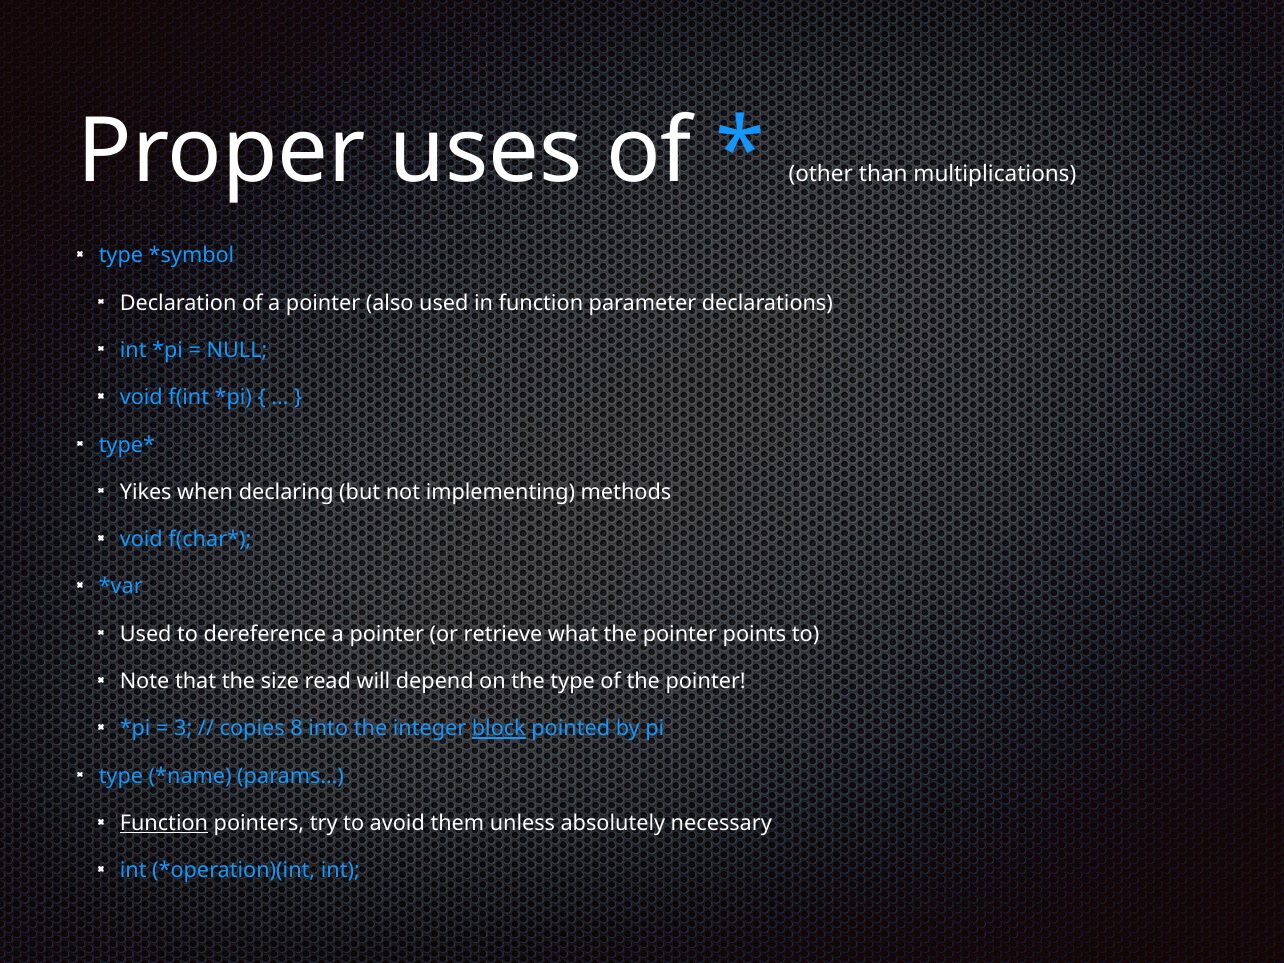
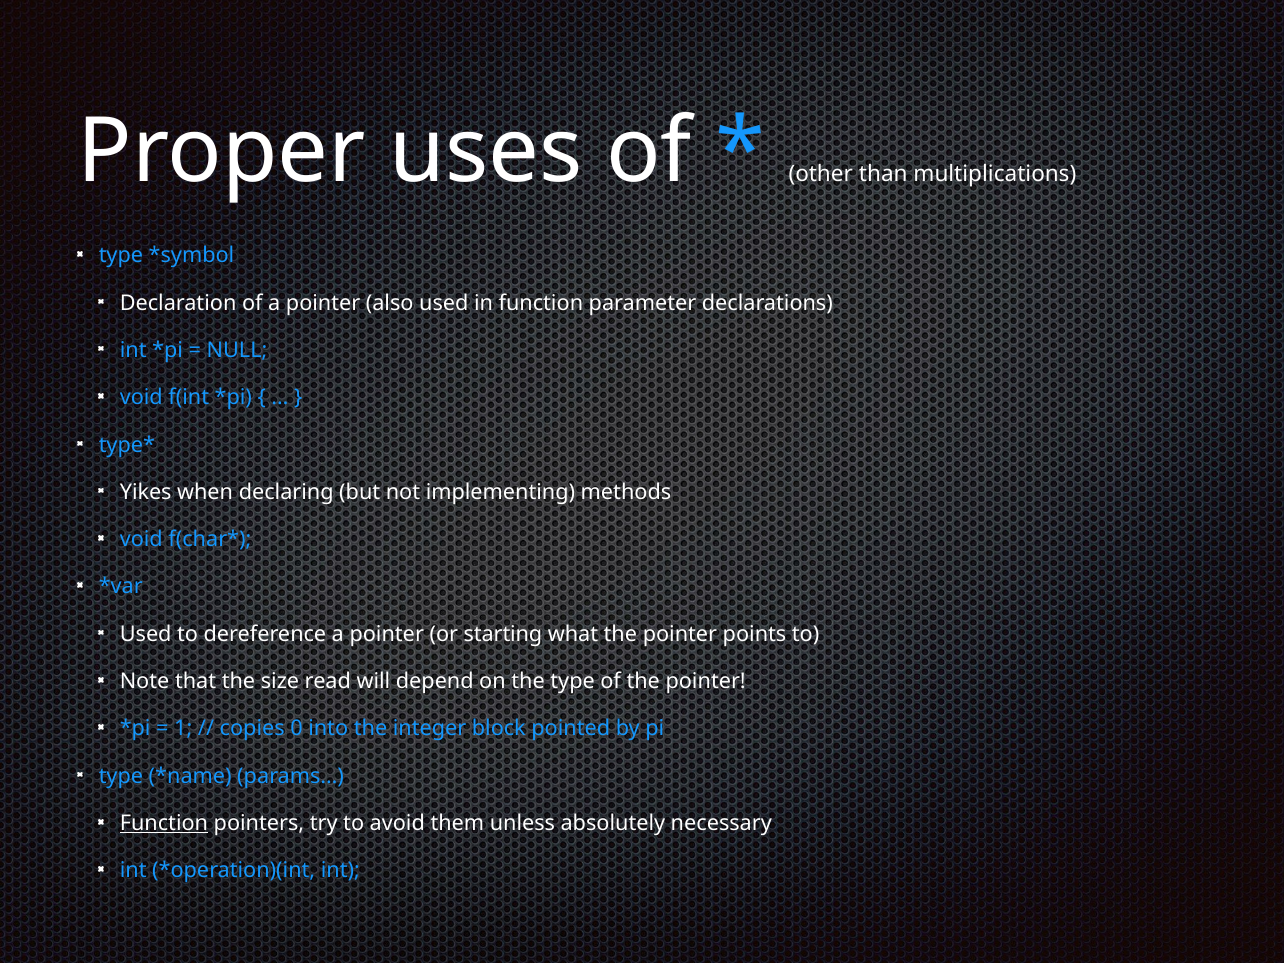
retrieve: retrieve -> starting (503, 634)
3: 3 -> 1 (183, 729)
8: 8 -> 0 (296, 729)
block underline: present -> none (499, 729)
